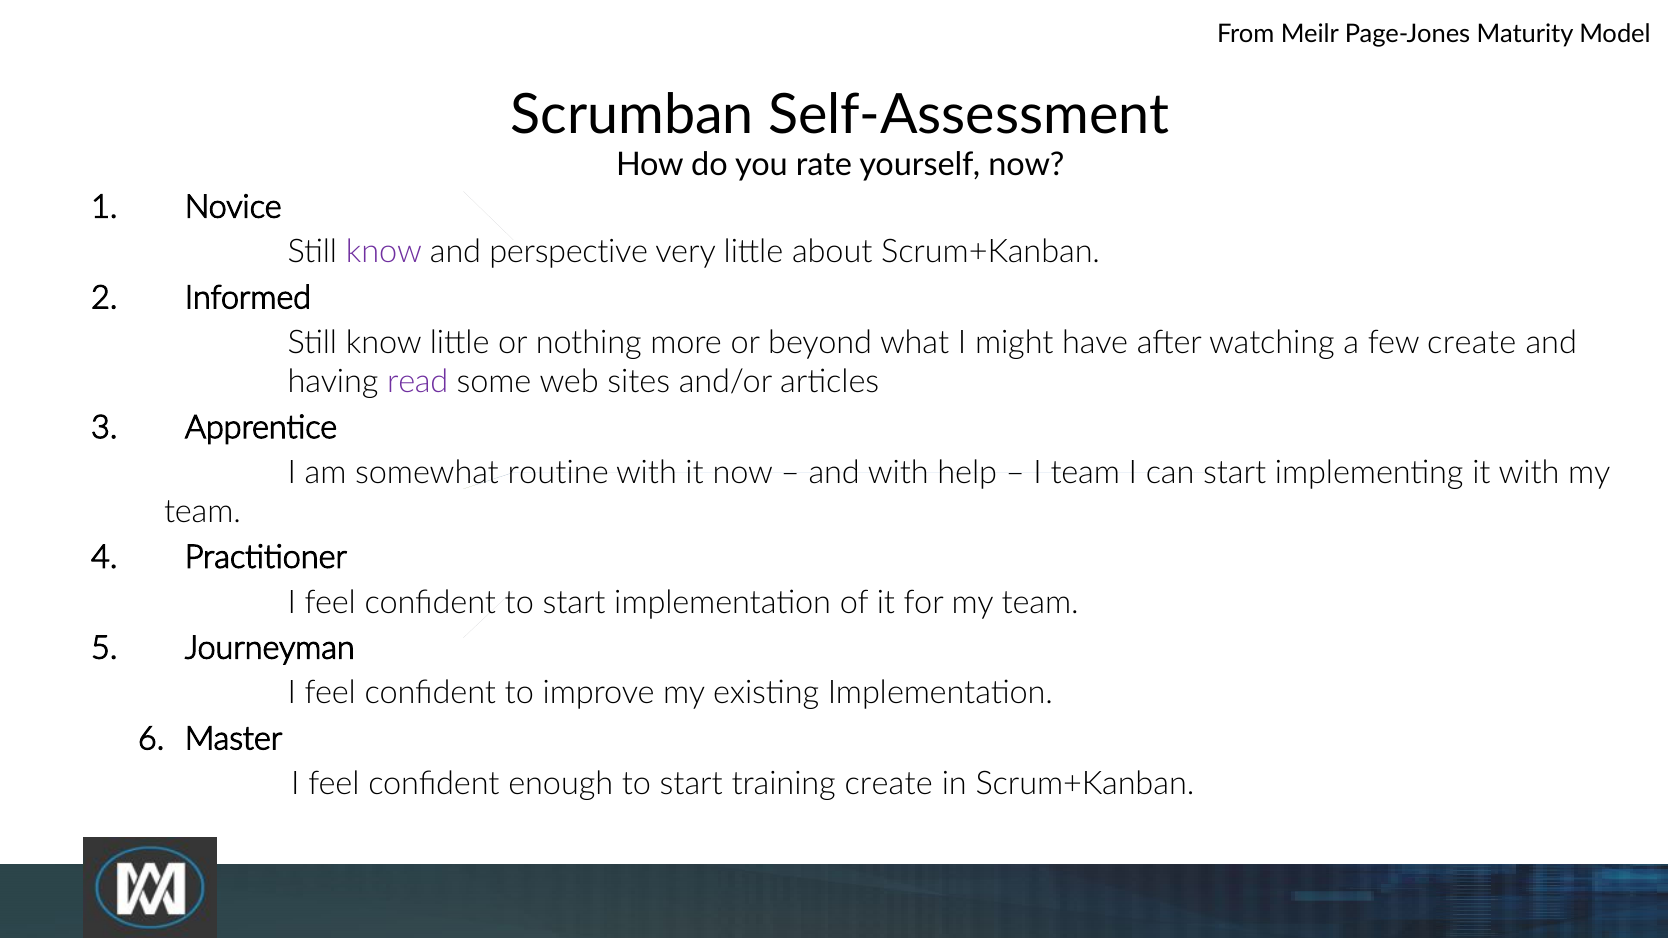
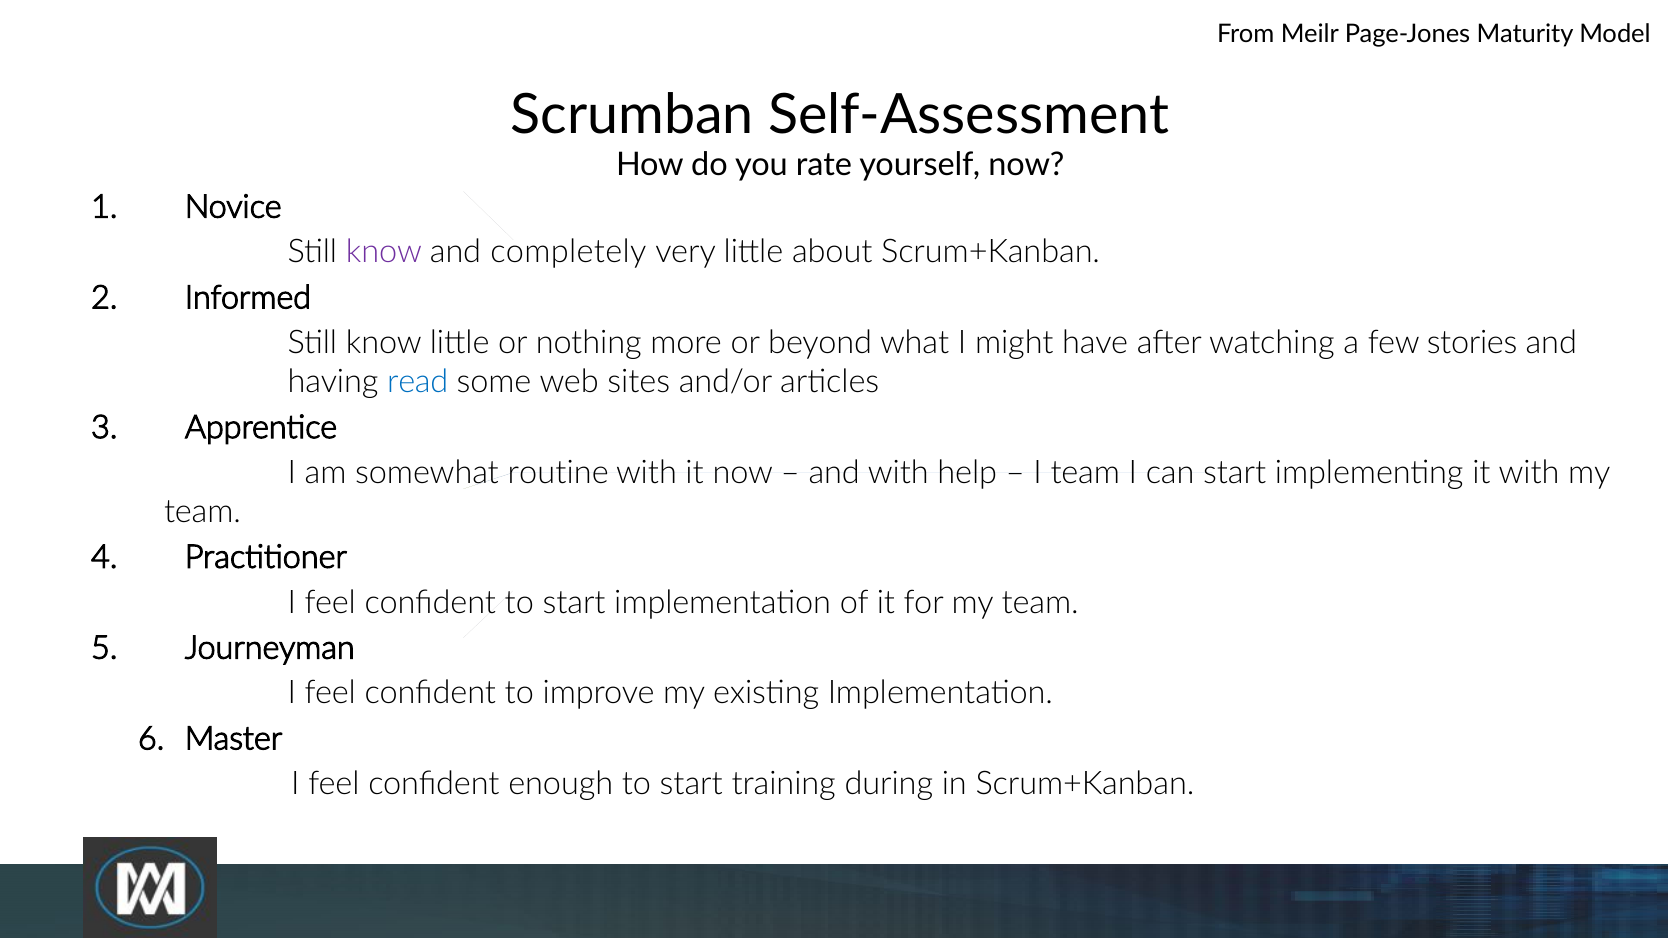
perspective: perspective -> completely (568, 252)
few create: create -> stories (1472, 343)
read colour: purple -> blue (418, 382)
training create: create -> during (889, 784)
